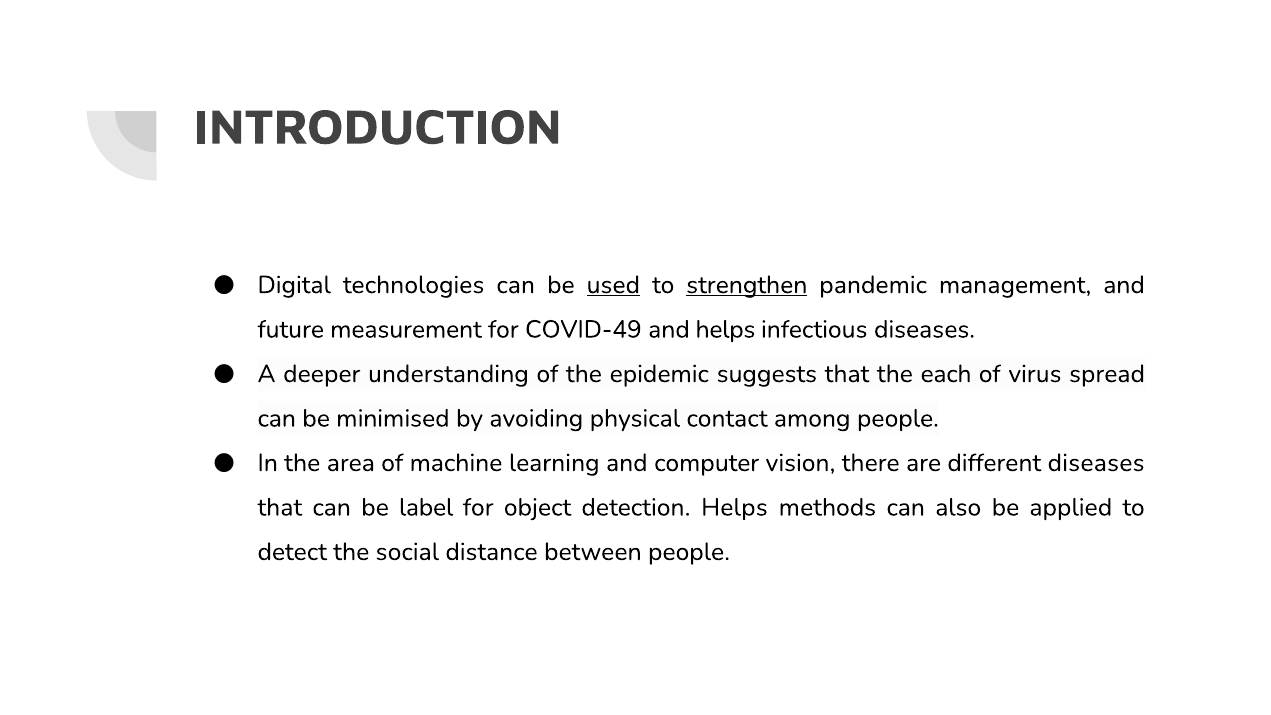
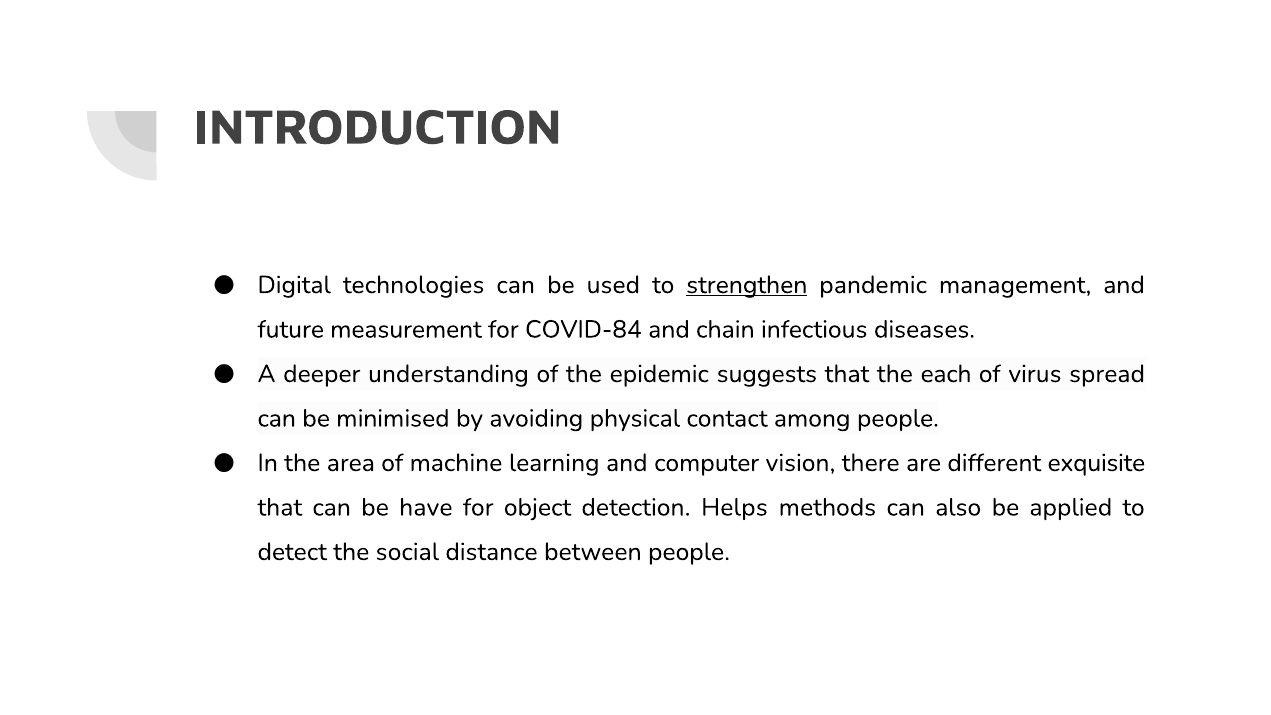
used underline: present -> none (613, 285)
COVID-49: COVID-49 -> COVID-84 (583, 329)
and helps: helps -> chain (725, 329)
different diseases: diseases -> exquisite (1096, 463)
label: label -> have (426, 507)
